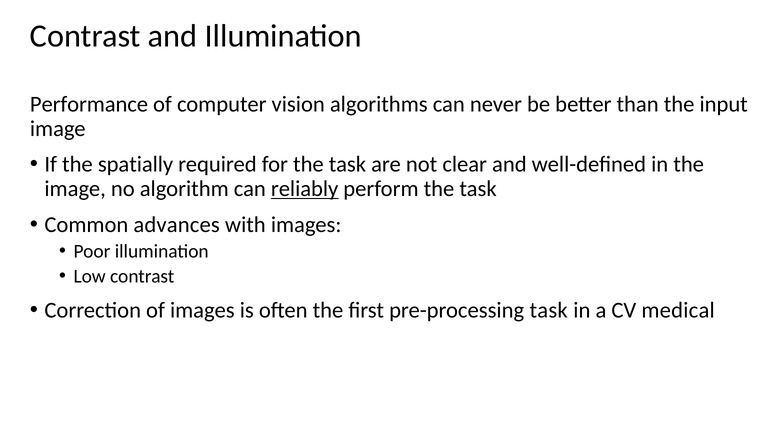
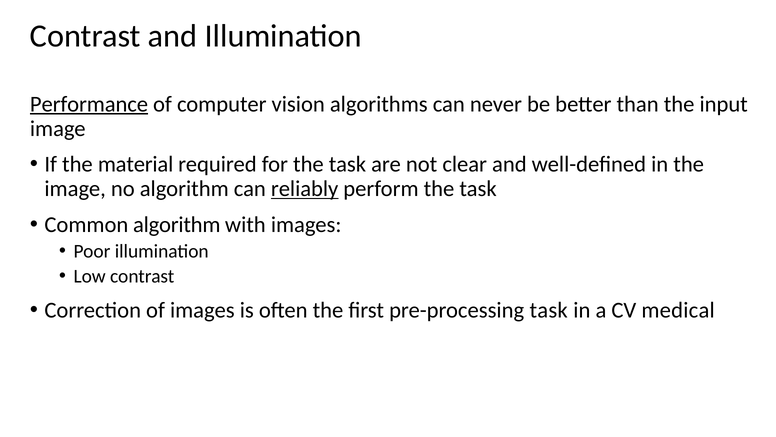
Performance underline: none -> present (89, 104)
spatially: spatially -> material (136, 164)
Common advances: advances -> algorithm (177, 224)
